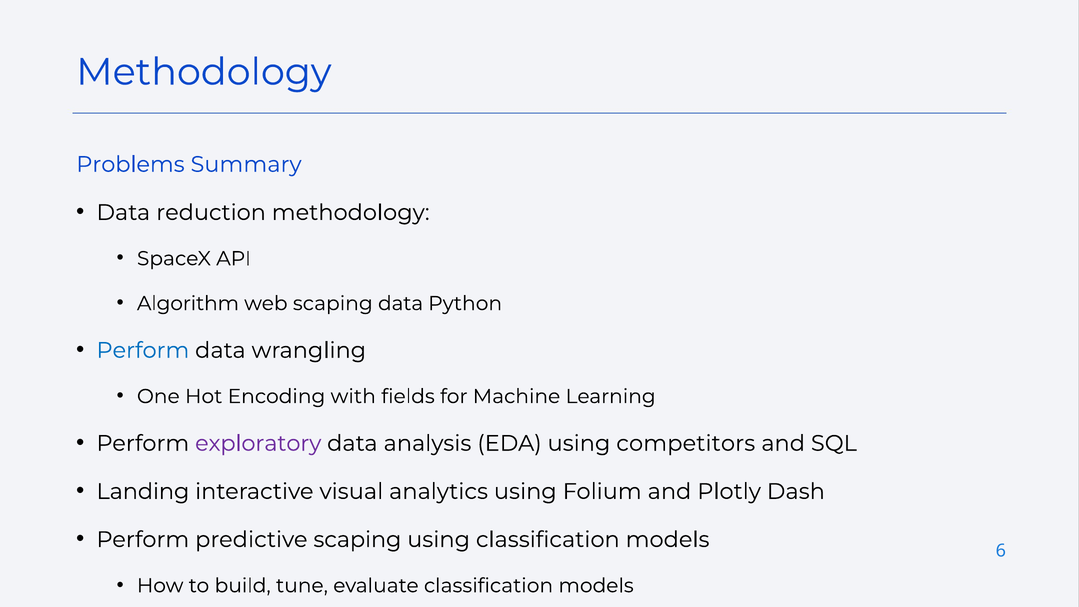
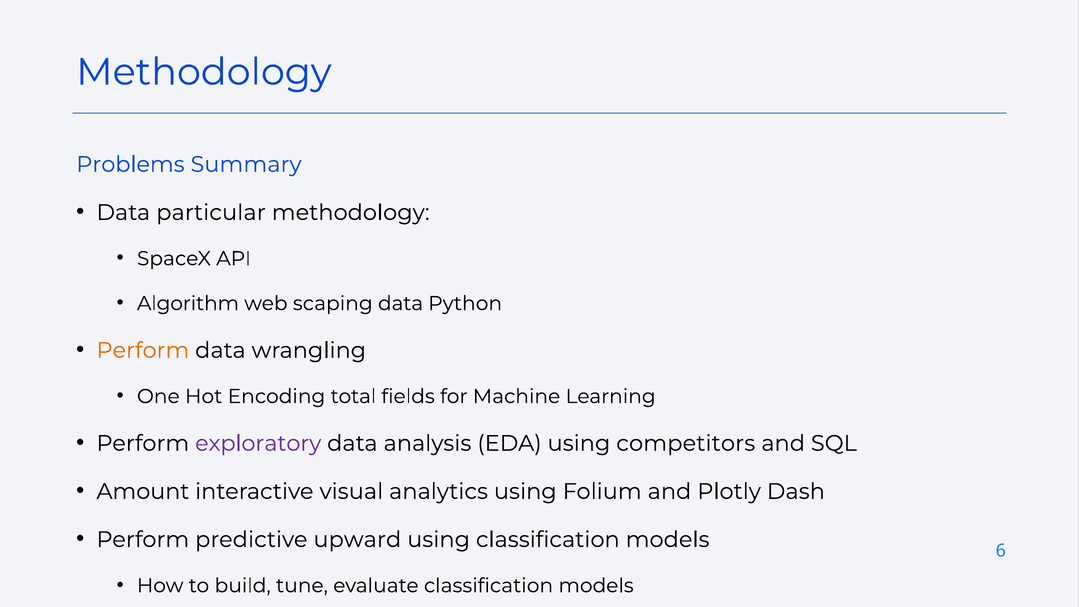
reduction: reduction -> particular (211, 213)
Perform colour: blue -> orange (143, 350)
with: with -> total (353, 396)
Landing: Landing -> Amount (143, 491)
predictive scaping: scaping -> upward (357, 540)
